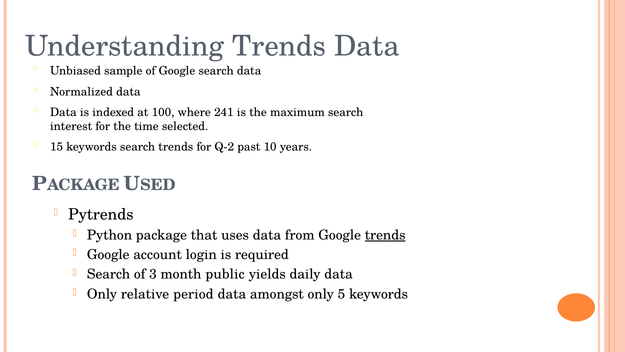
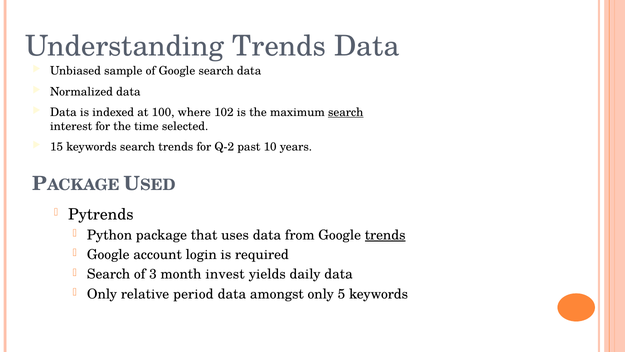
241: 241 -> 102 (224, 112)
search underline: none -> present (346, 112)
public: public -> invest (225, 274)
